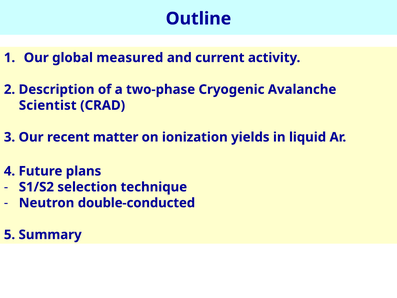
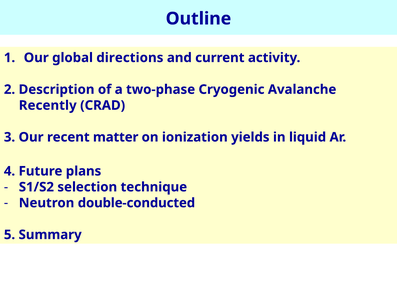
measured: measured -> directions (130, 58)
Scientist: Scientist -> Recently (48, 105)
